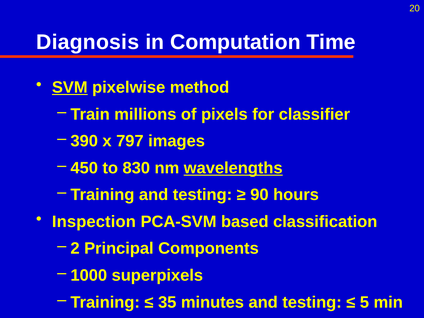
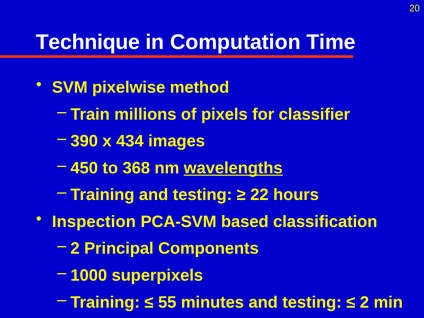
Diagnosis: Diagnosis -> Technique (88, 42)
SVM underline: present -> none (70, 87)
797: 797 -> 434 (130, 141)
830: 830 -> 368 (136, 168)
90: 90 -> 22 (259, 195)
35: 35 -> 55 (167, 302)
5: 5 -> 2 (364, 302)
